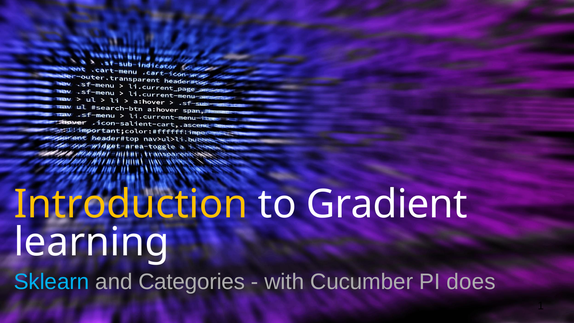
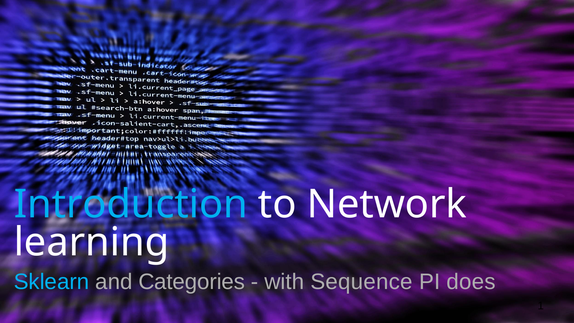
Introduction colour: yellow -> light blue (131, 204)
Gradient: Gradient -> Network (387, 204)
Cucumber: Cucumber -> Sequence (362, 282)
